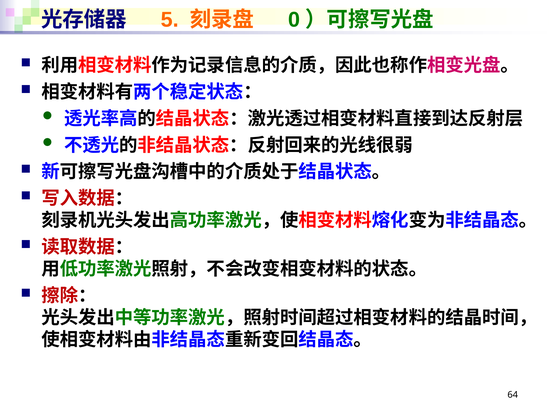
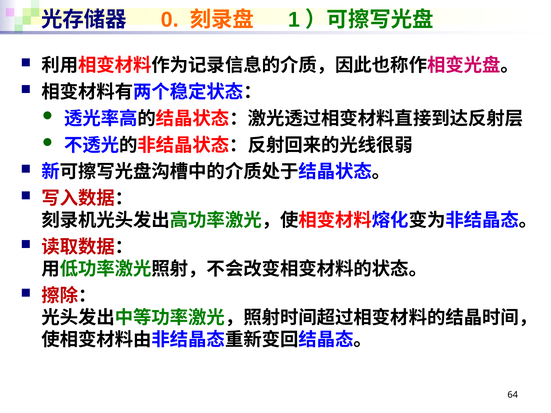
5: 5 -> 0 (170, 20)
0: 0 -> 1 (294, 20)
